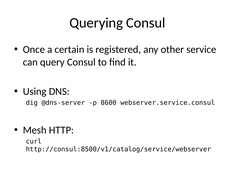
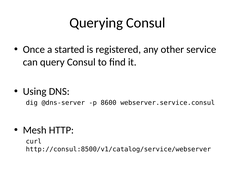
certain: certain -> started (70, 49)
